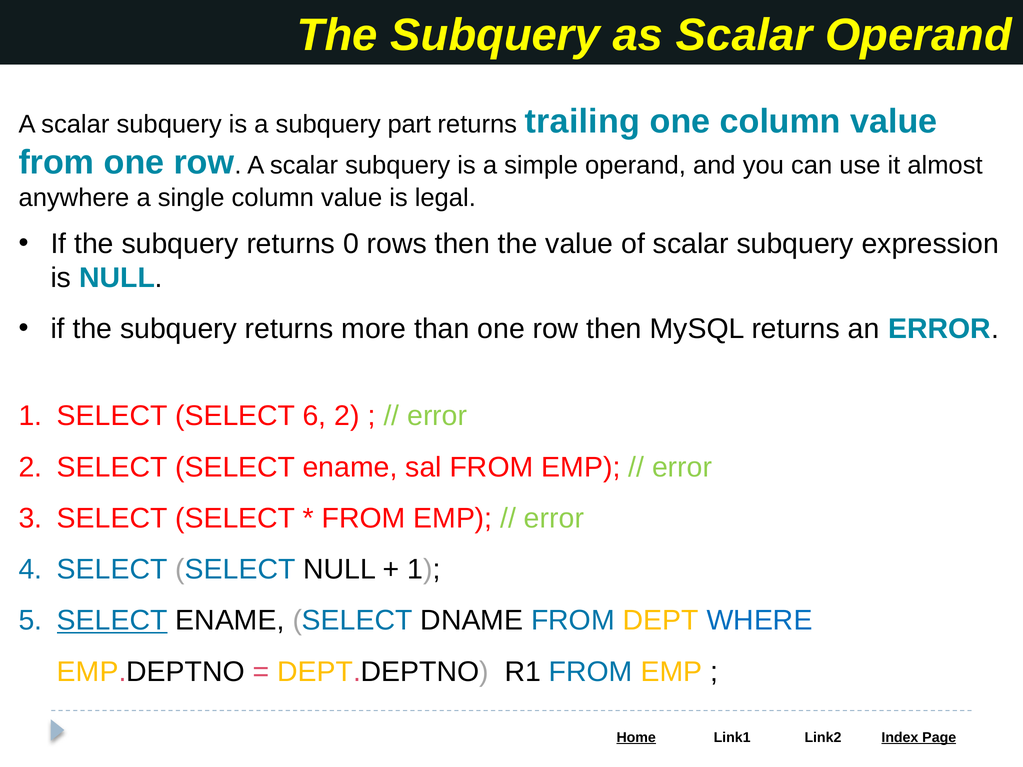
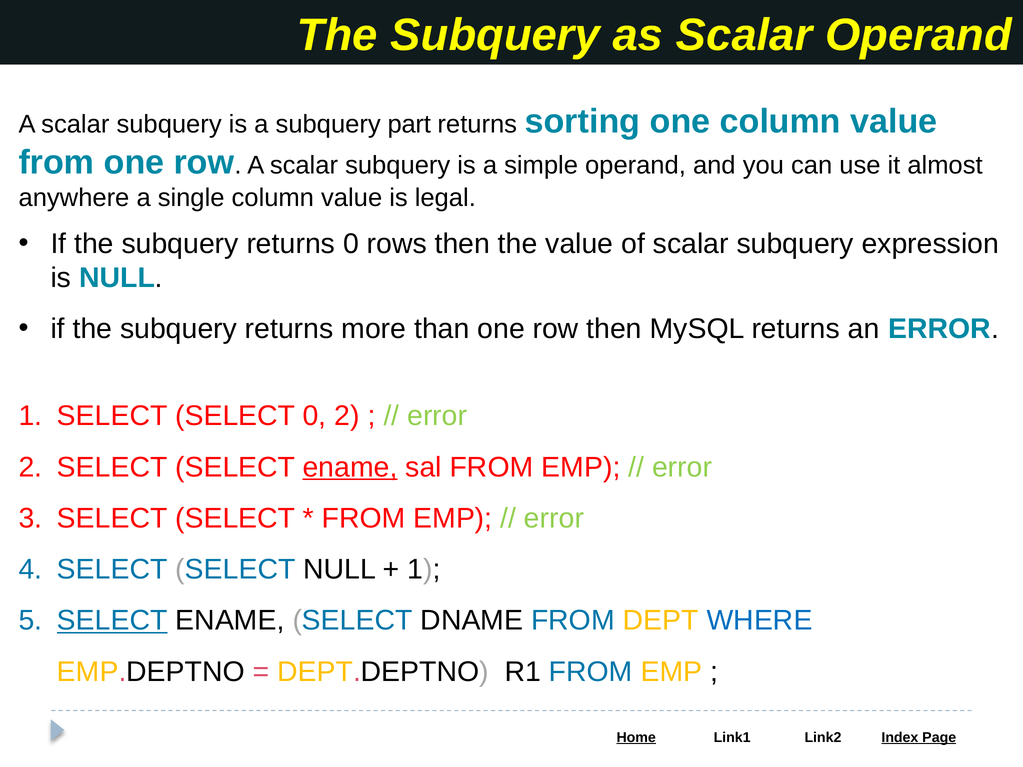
trailing: trailing -> sorting (582, 122)
SELECT 6: 6 -> 0 (314, 416)
ename underline: none -> present (350, 467)
